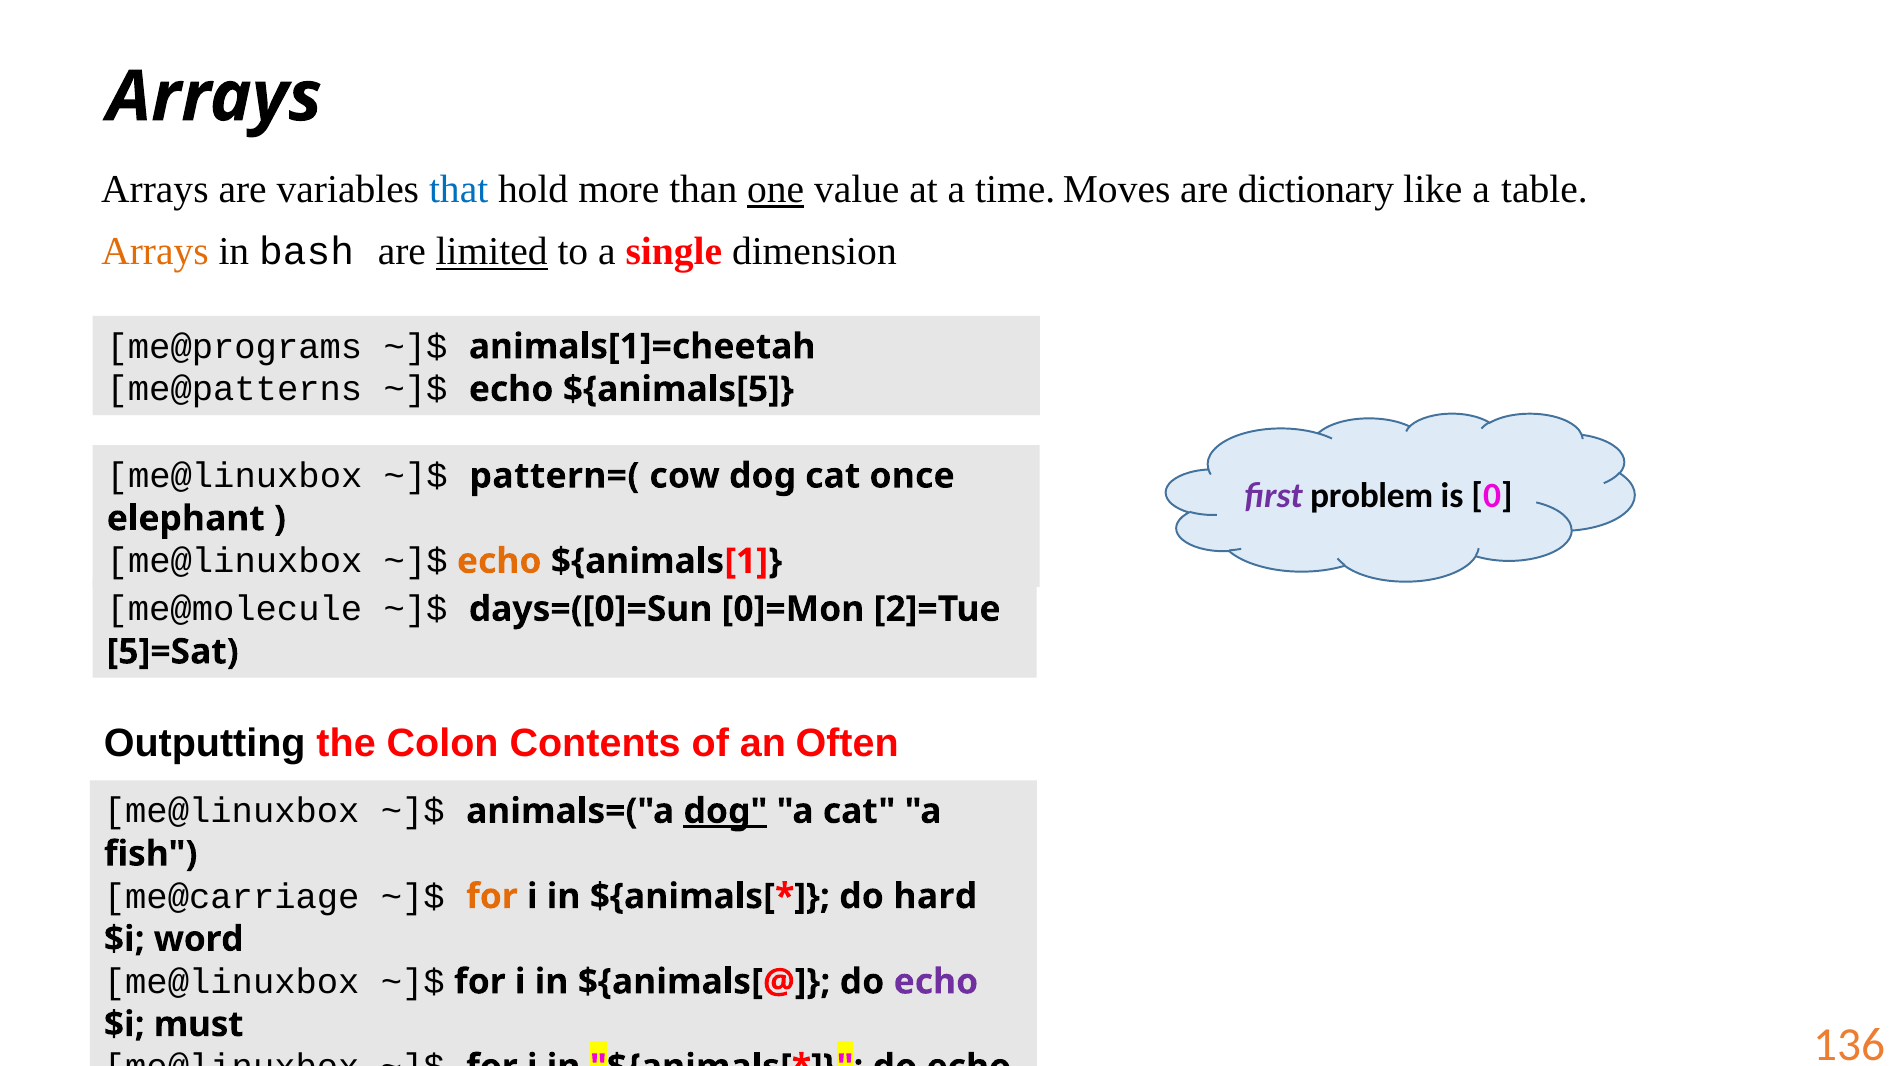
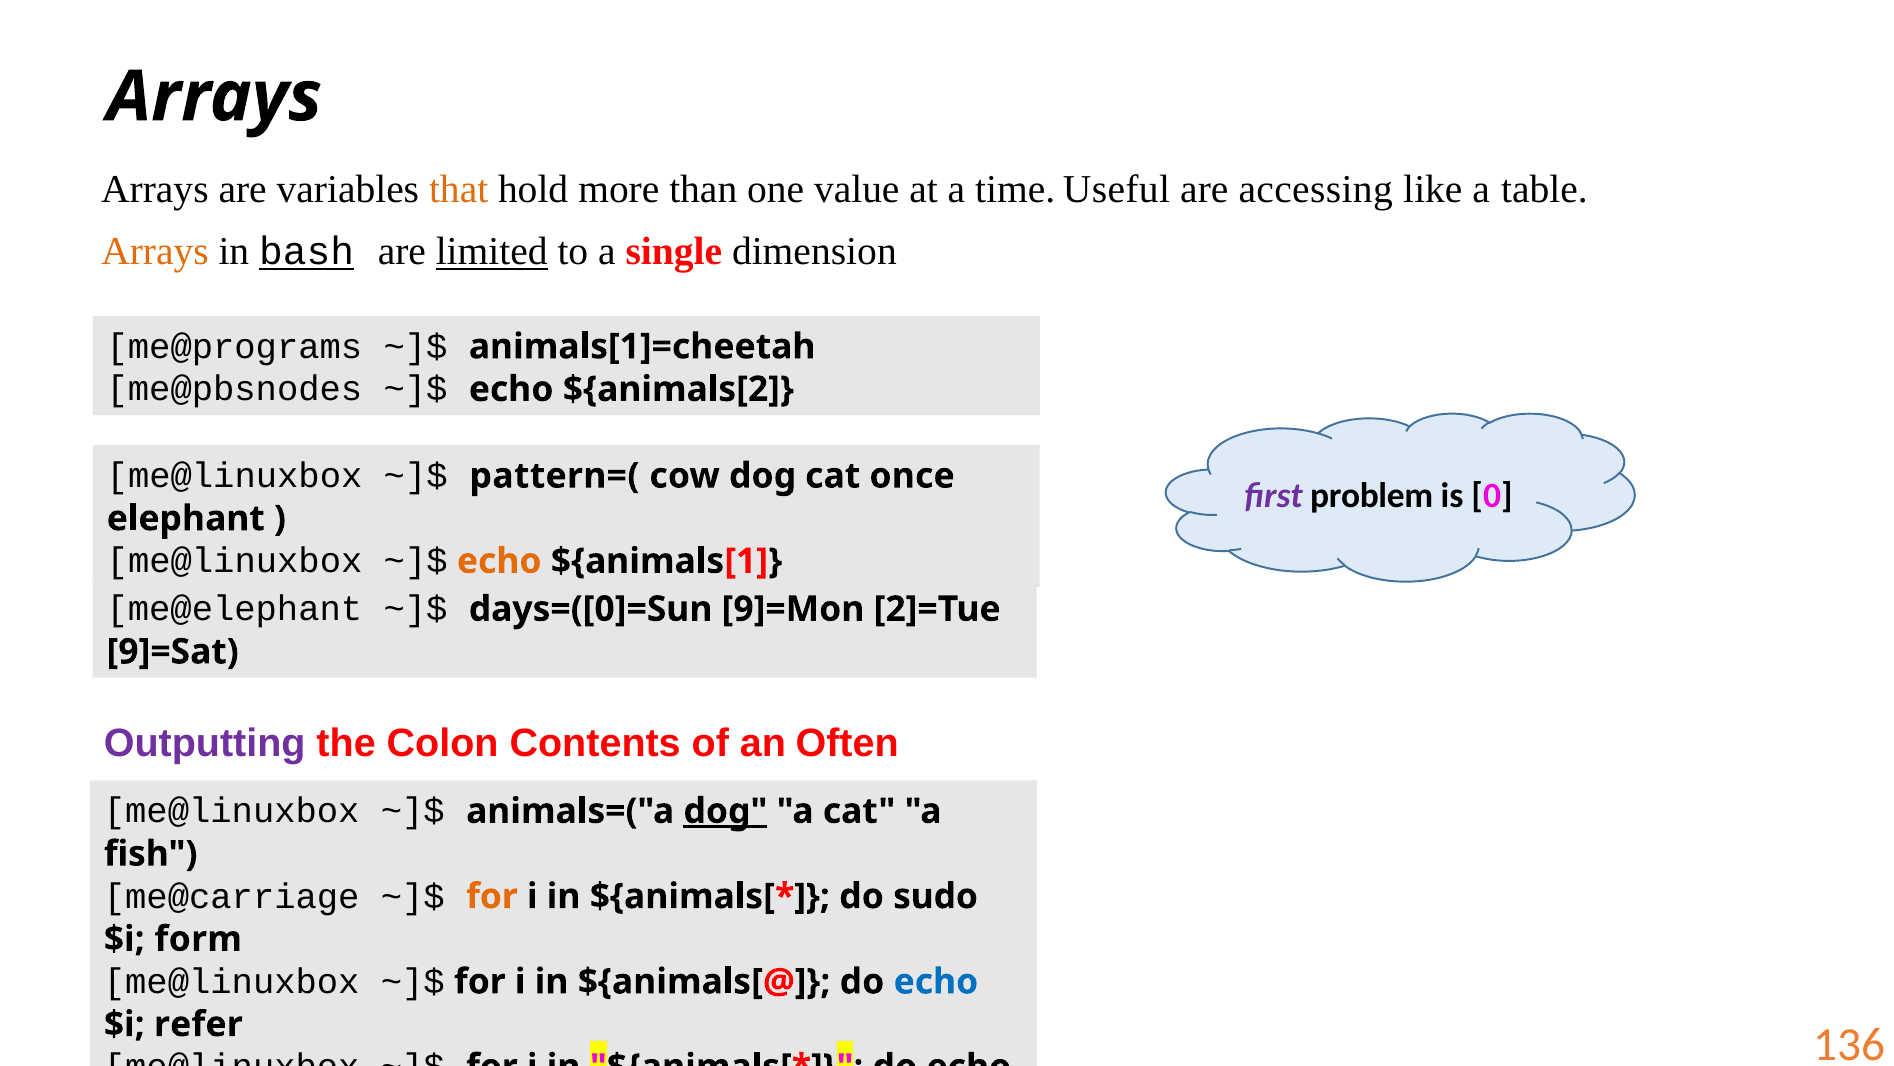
that colour: blue -> orange (459, 189)
one underline: present -> none (776, 189)
Moves: Moves -> Useful (1116, 189)
dictionary: dictionary -> accessing (1316, 189)
bash underline: none -> present (307, 252)
me@patterns: me@patterns -> me@pbsnodes (234, 389)
${animals[5: ${animals[5 -> ${animals[2 (678, 389)
me@molecule: me@molecule -> me@elephant (234, 609)
0]=Mon: 0]=Mon -> 9]=Mon (793, 609)
5]=Sat: 5]=Sat -> 9]=Sat (173, 651)
Outputting colour: black -> purple (205, 743)
hard: hard -> sudo (936, 896)
word: word -> form (198, 939)
echo colour: purple -> blue (936, 981)
must: must -> refer (198, 1024)
